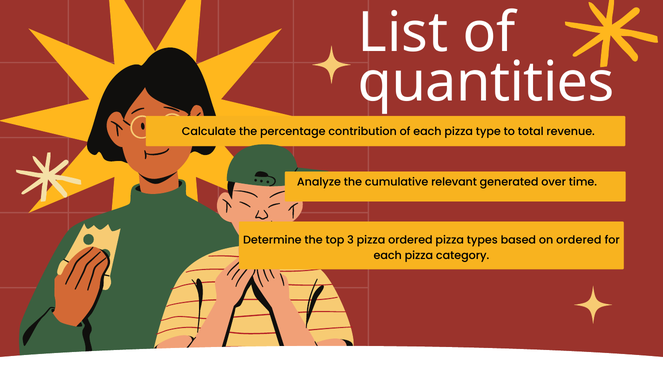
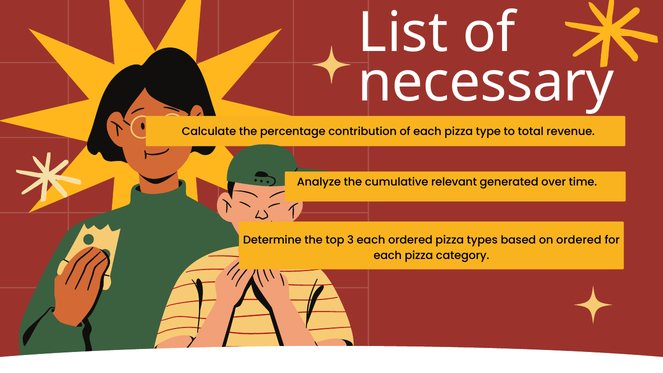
quantities: quantities -> necessary (486, 82)
3 pizza: pizza -> each (371, 240)
